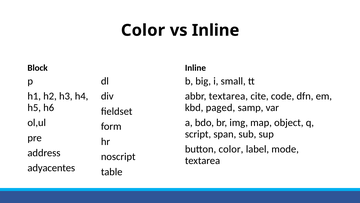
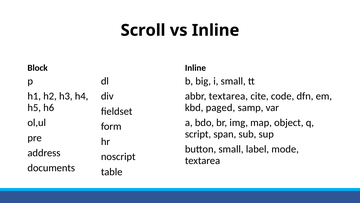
Color: Color -> Scroll (143, 30)
button color: color -> small (231, 149)
adyacentes: adyacentes -> documents (51, 168)
